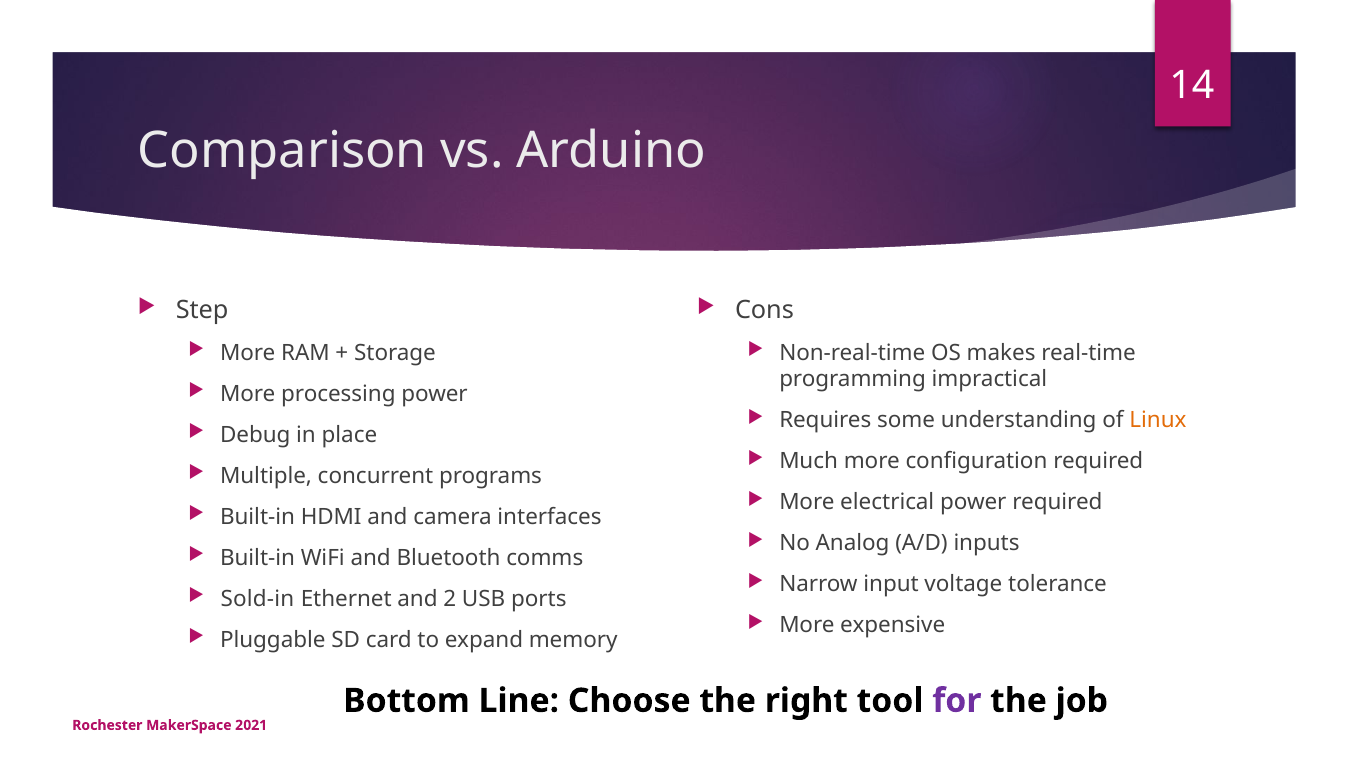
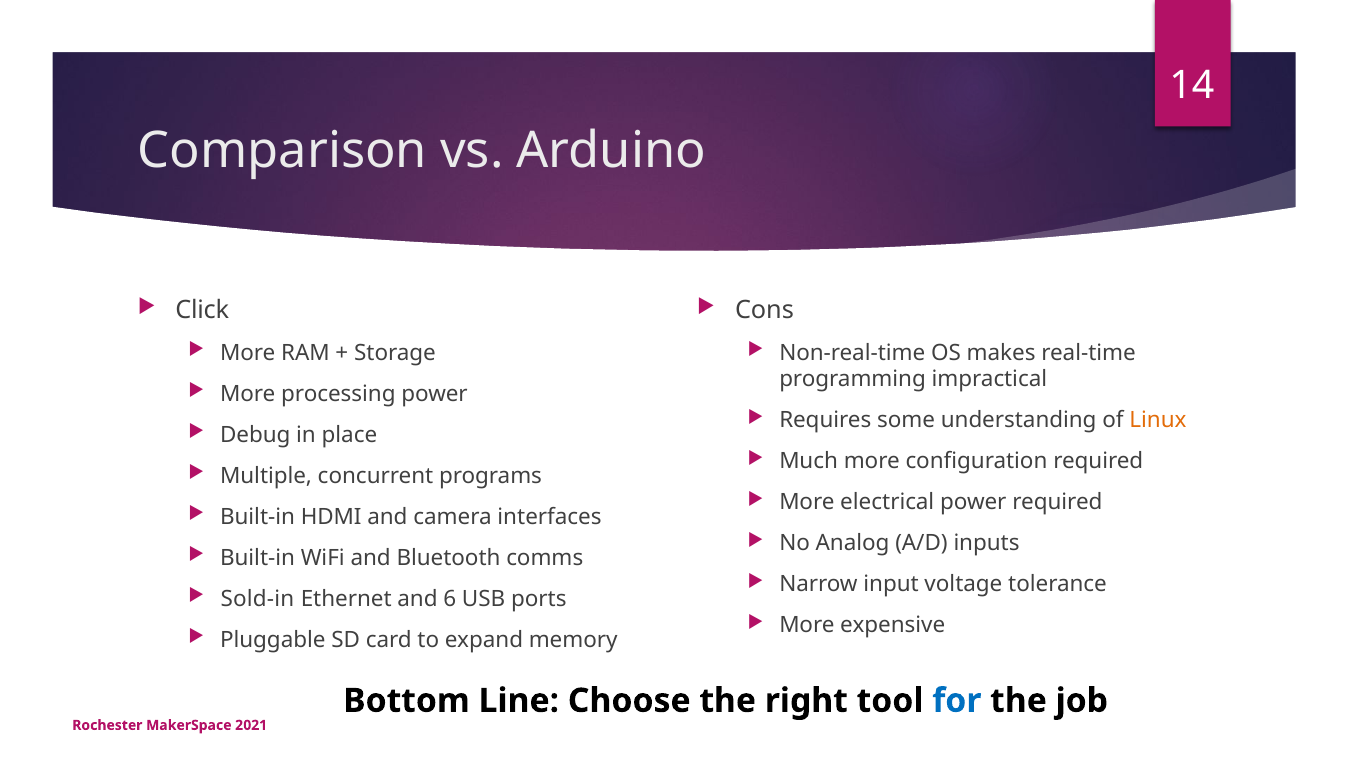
Step: Step -> Click (202, 310)
2: 2 -> 6 (450, 598)
for colour: purple -> blue (957, 701)
